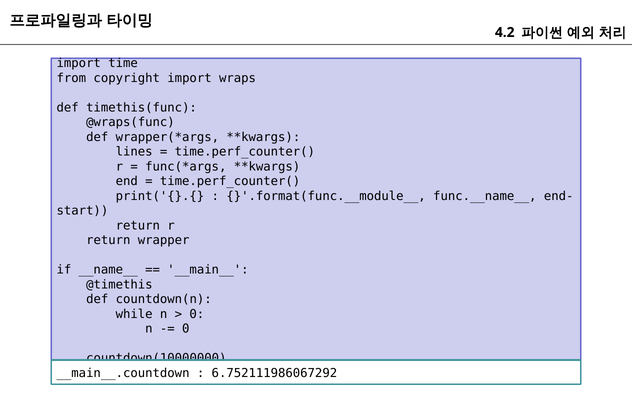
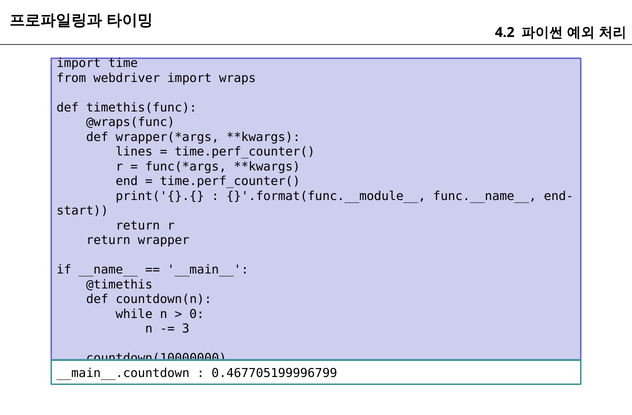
copyright: copyright -> webdriver (127, 78)
0: 0 -> 3 (186, 329)
6.752111986067292: 6.752111986067292 -> 0.467705199996799 (274, 373)
